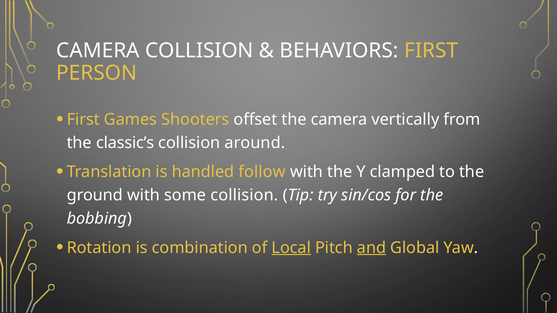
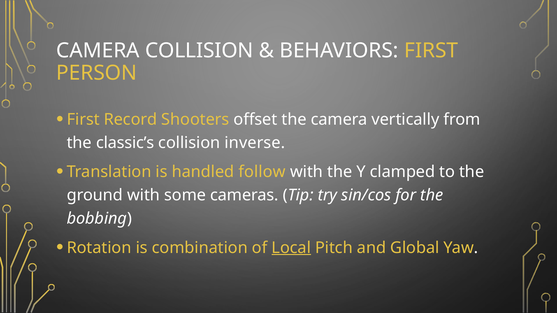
Games: Games -> Record (130, 120)
around: around -> inverse (255, 143)
some collision: collision -> cameras (244, 195)
and underline: present -> none (372, 248)
